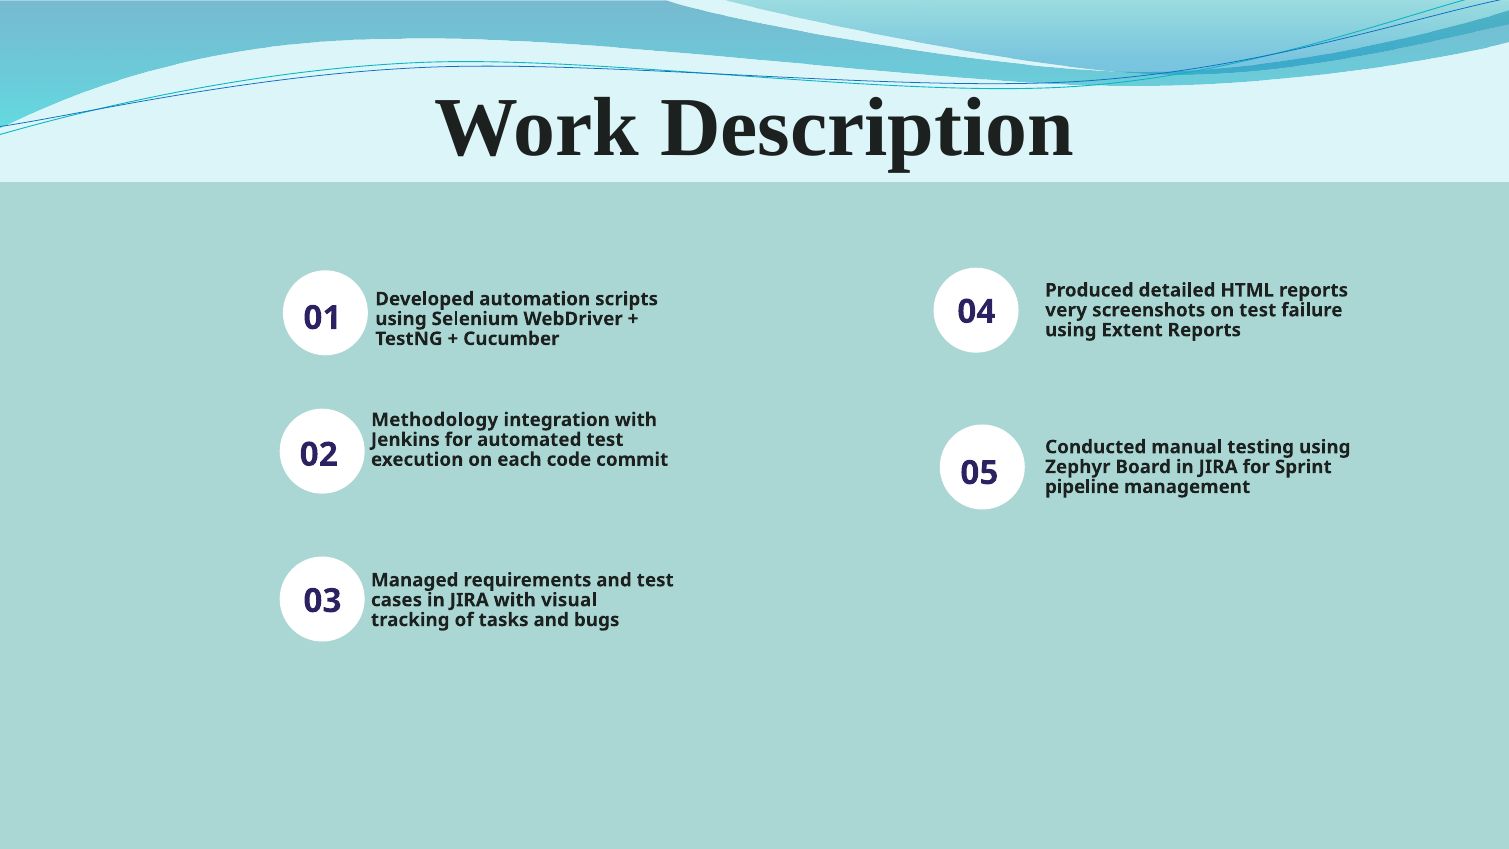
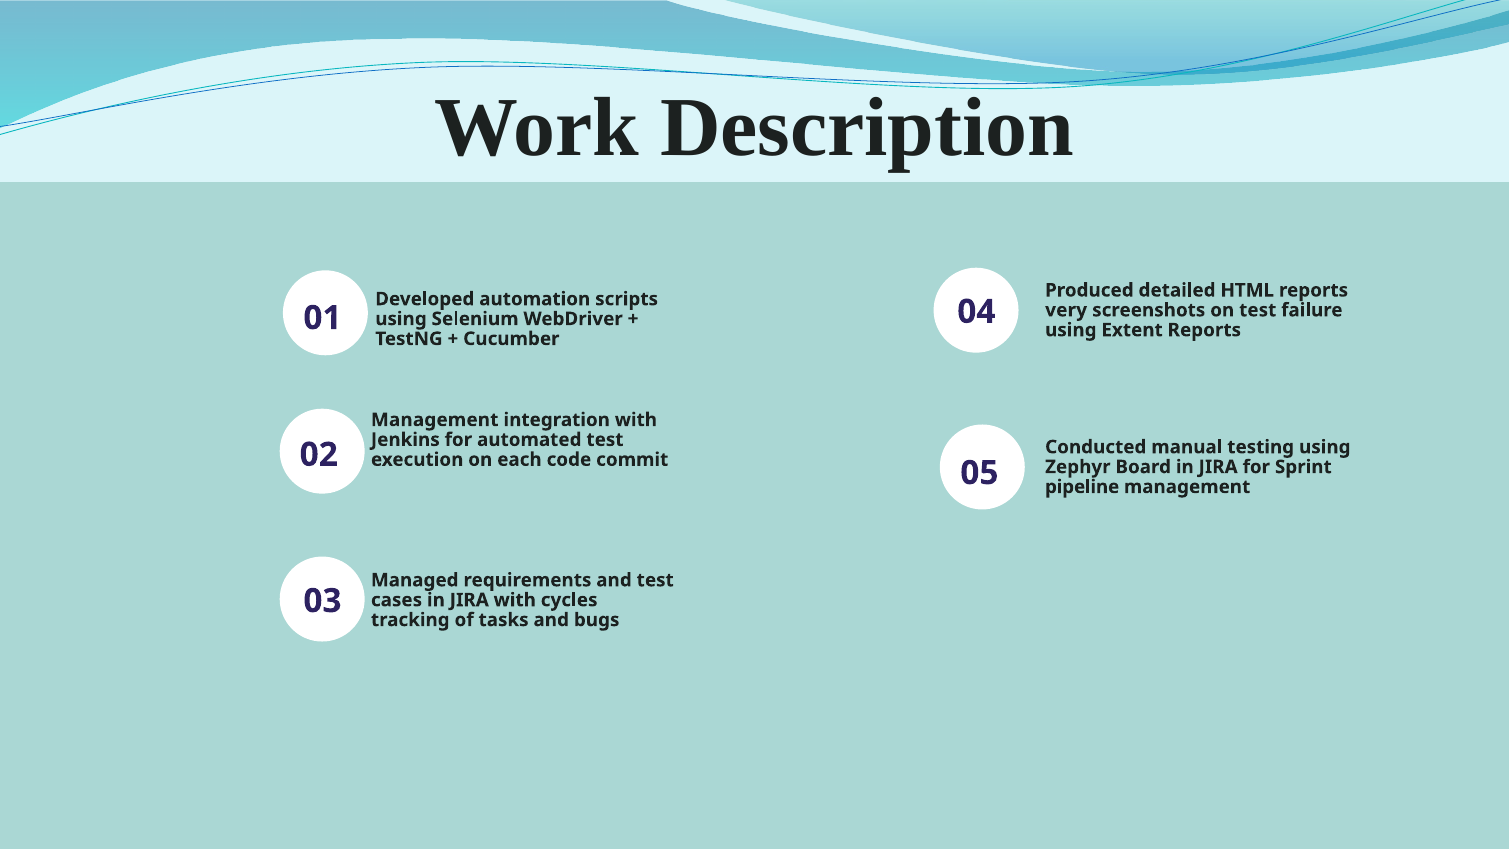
Methodology: Methodology -> Management (435, 420)
visual: visual -> cycles (569, 600)
